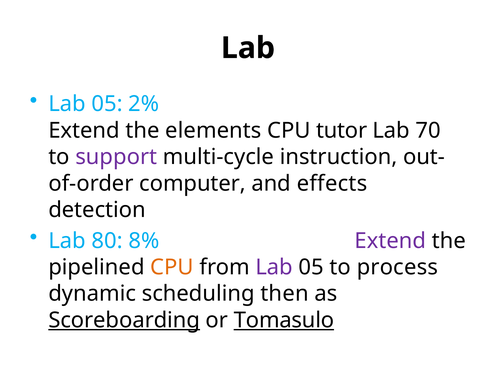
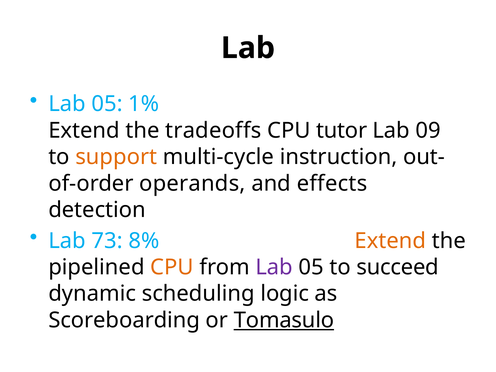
2%: 2% -> 1% (144, 104)
elements: elements -> tradeoffs (213, 131)
70: 70 -> 09 (428, 131)
support colour: purple -> orange (116, 157)
computer: computer -> operands (192, 183)
80: 80 -> 73 (107, 241)
Extend colour: purple -> orange (390, 241)
process: process -> succeed (398, 267)
then: then -> logic (285, 294)
Scoreboarding underline: present -> none (124, 320)
